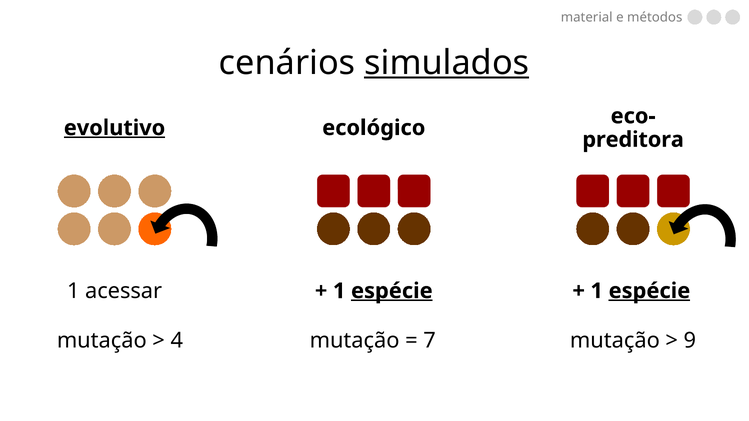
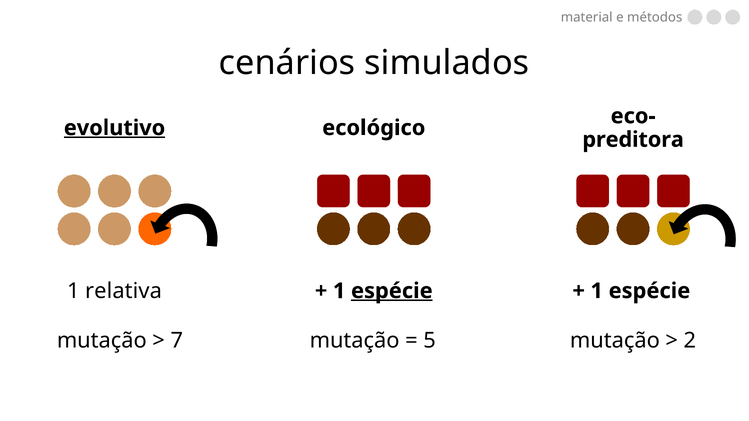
simulados underline: present -> none (447, 63)
acessar: acessar -> relativa (124, 291)
espécie underline: present -> none (649, 291)
4: 4 -> 7 (177, 341)
7: 7 -> 5 (430, 341)
9: 9 -> 2 (690, 341)
